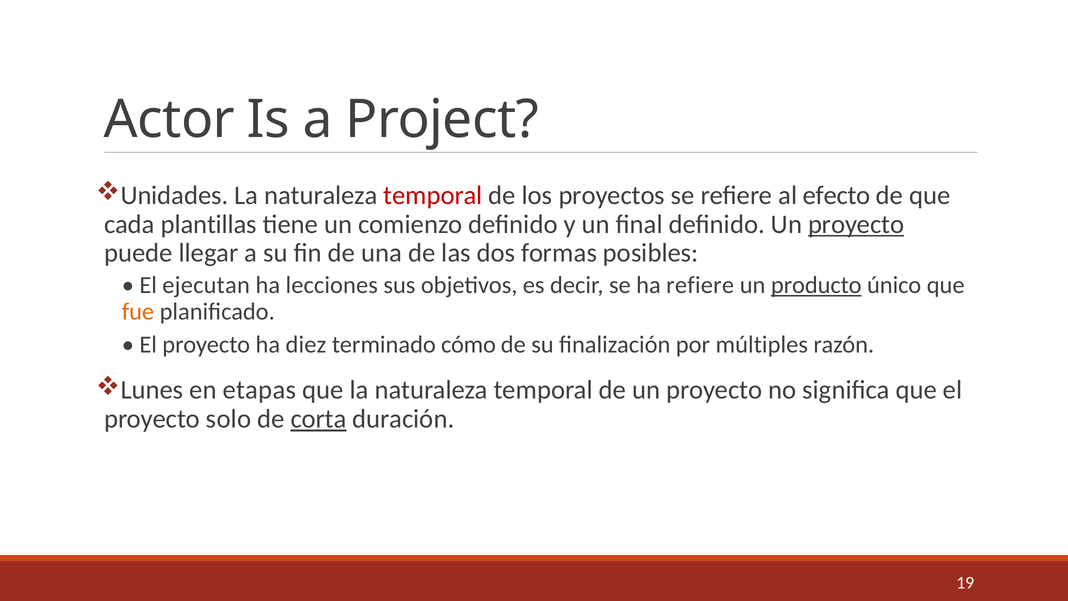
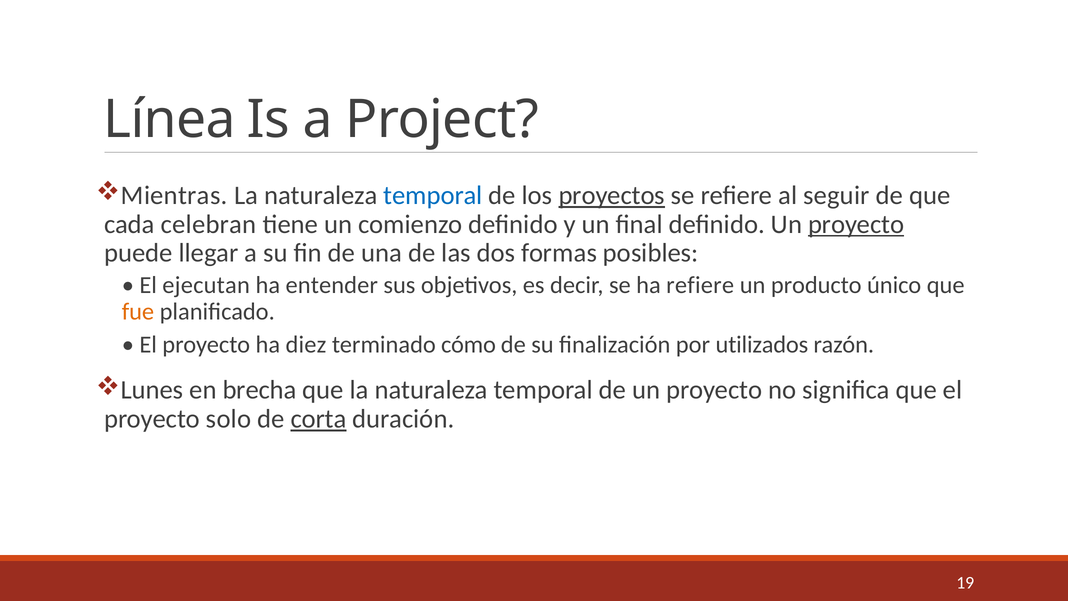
Actor: Actor -> Línea (169, 120)
Unidades: Unidades -> Mientras (174, 195)
temporal colour: red -> blue (433, 195)
proyectos underline: none -> present (612, 195)
efecto: efecto -> seguir (836, 195)
plantillas: plantillas -> celebran (209, 224)
lecciones: lecciones -> entender (332, 285)
producto underline: present -> none (816, 285)
múltiples: múltiples -> utilizados (762, 345)
etapas: etapas -> brecha (260, 390)
